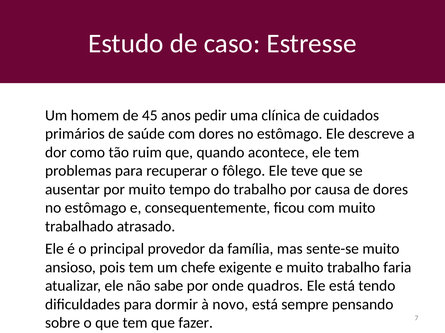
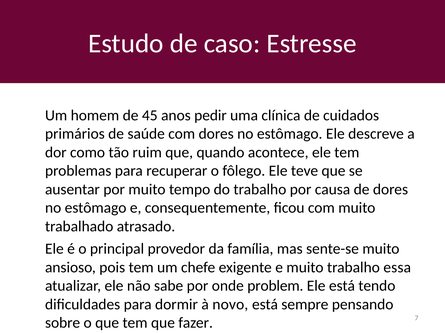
faria: faria -> essa (397, 268)
quadros: quadros -> problem (275, 286)
